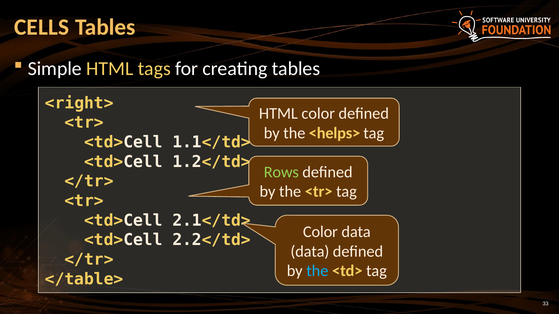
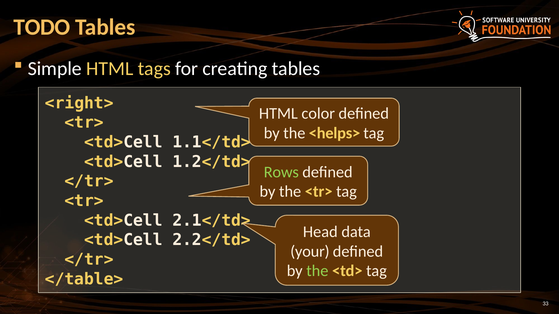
CELLS: CELLS -> TODO (42, 27)
Color: Color -> Head (320, 232)
data: data -> your (310, 252)
the colour: light blue -> light green (317, 271)
